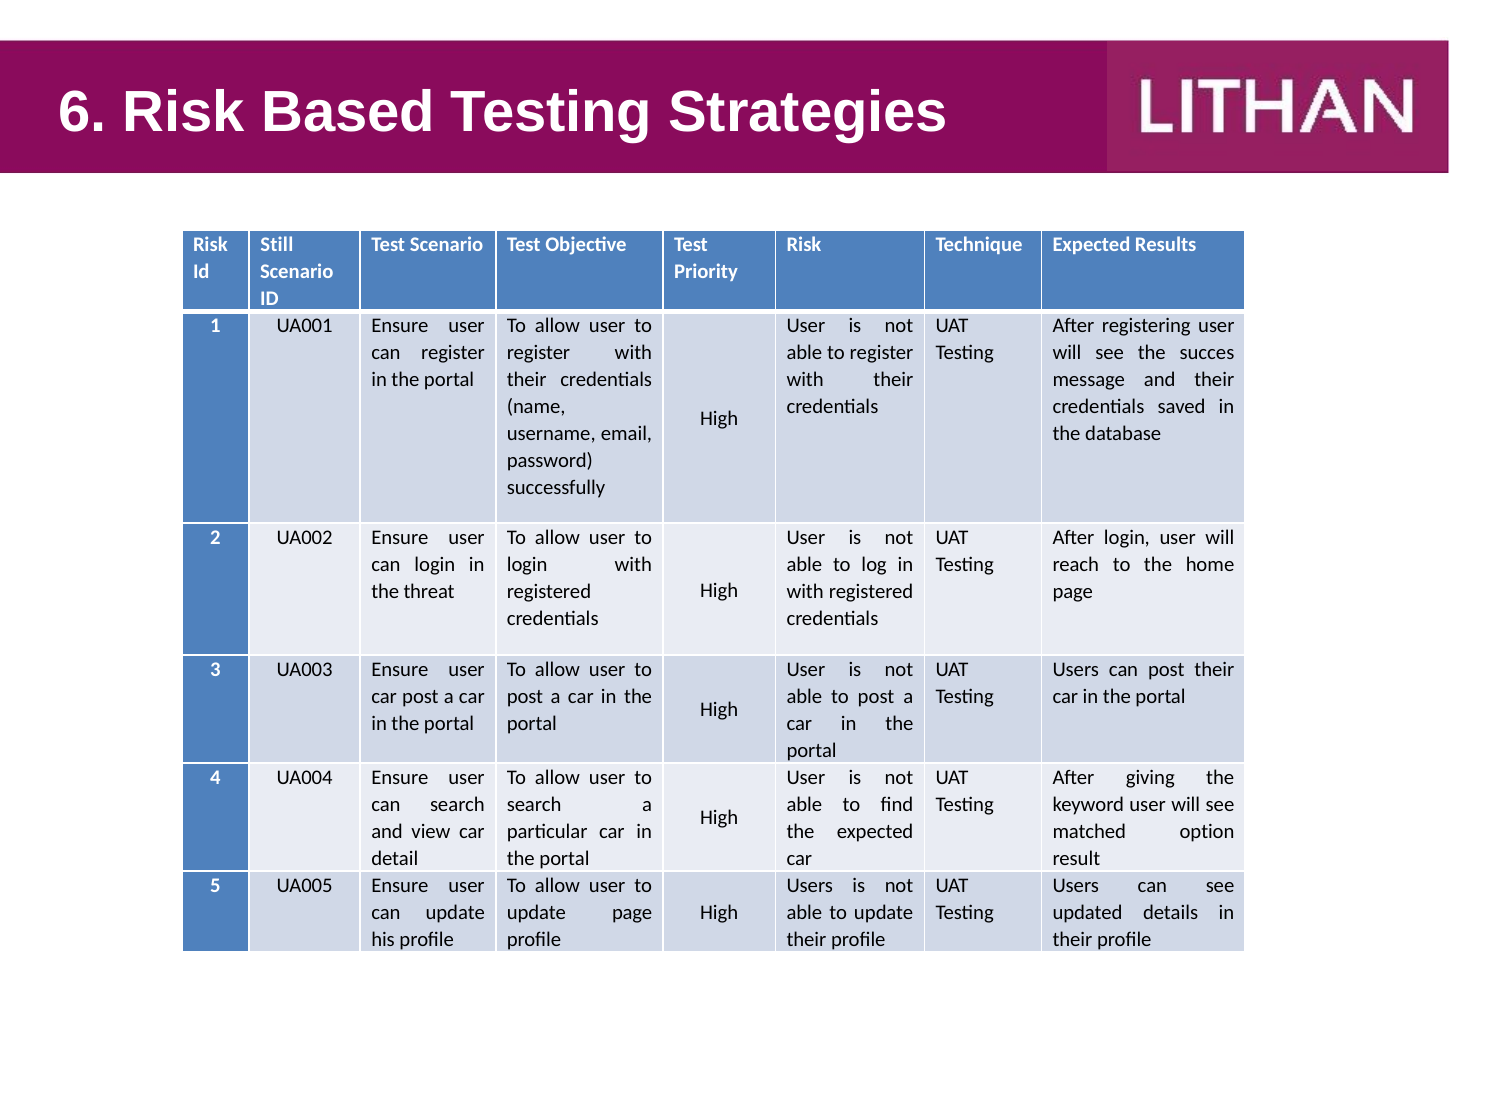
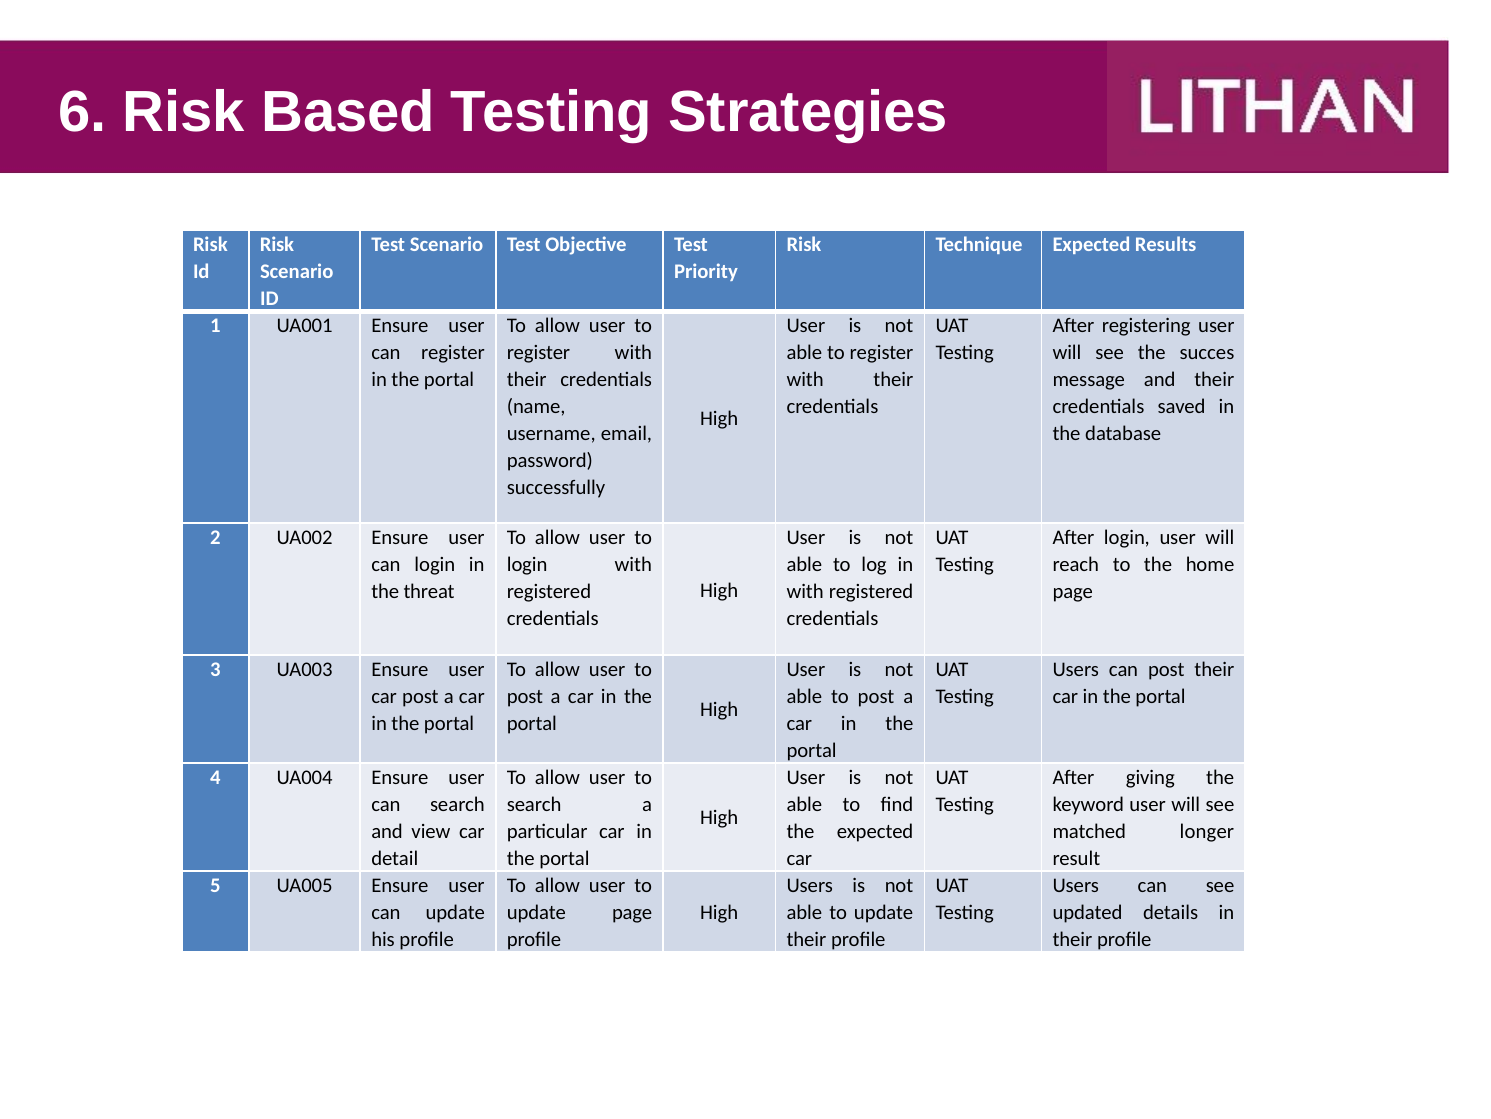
Still: Still -> Risk (277, 245)
option: option -> longer (1207, 831)
